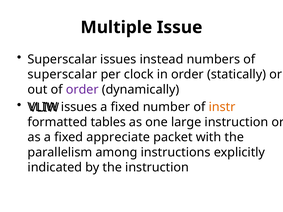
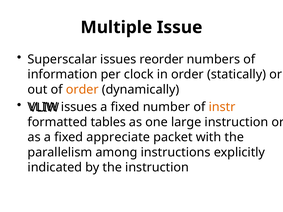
instead: instead -> reorder (162, 59)
superscalar: superscalar -> information (63, 74)
order colour: purple -> orange (82, 90)
